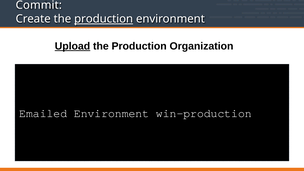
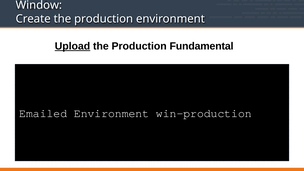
Commit: Commit -> Window (39, 5)
production underline: present -> none (104, 19)
Organization: Organization -> Fundamental (202, 46)
